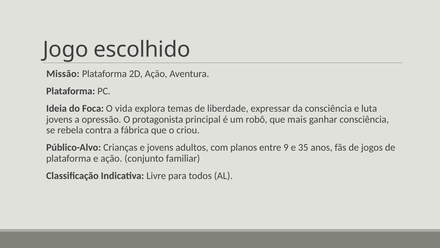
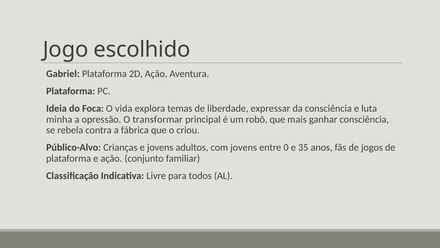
Missão: Missão -> Gabriel (63, 74)
jovens: jovens -> minha (59, 119)
protagonista: protagonista -> transformar (158, 119)
com planos: planos -> jovens (244, 147)
9: 9 -> 0 (286, 147)
